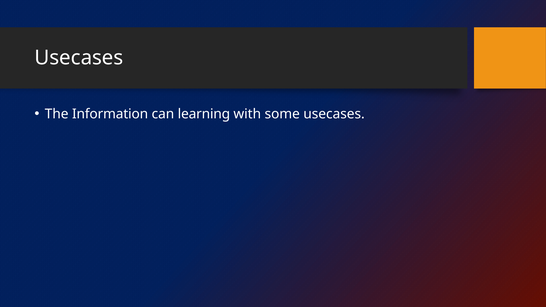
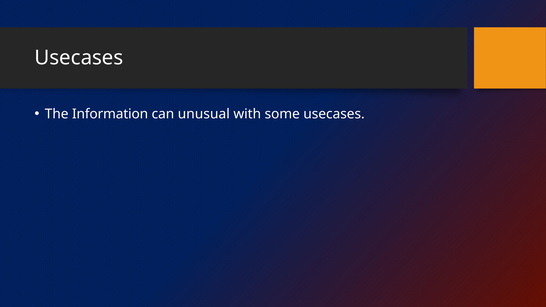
learning: learning -> unusual (204, 114)
